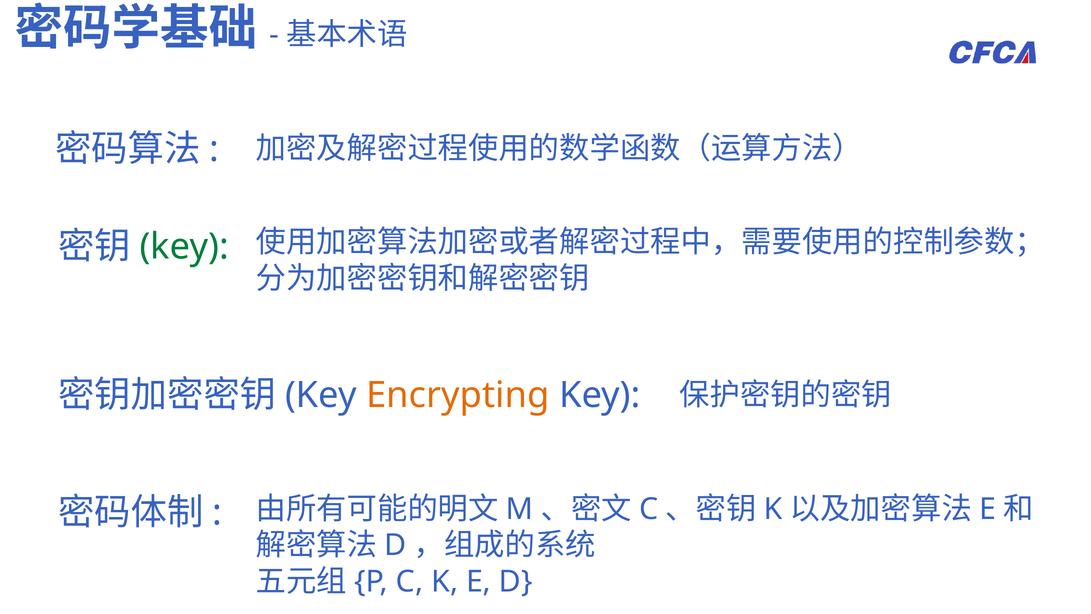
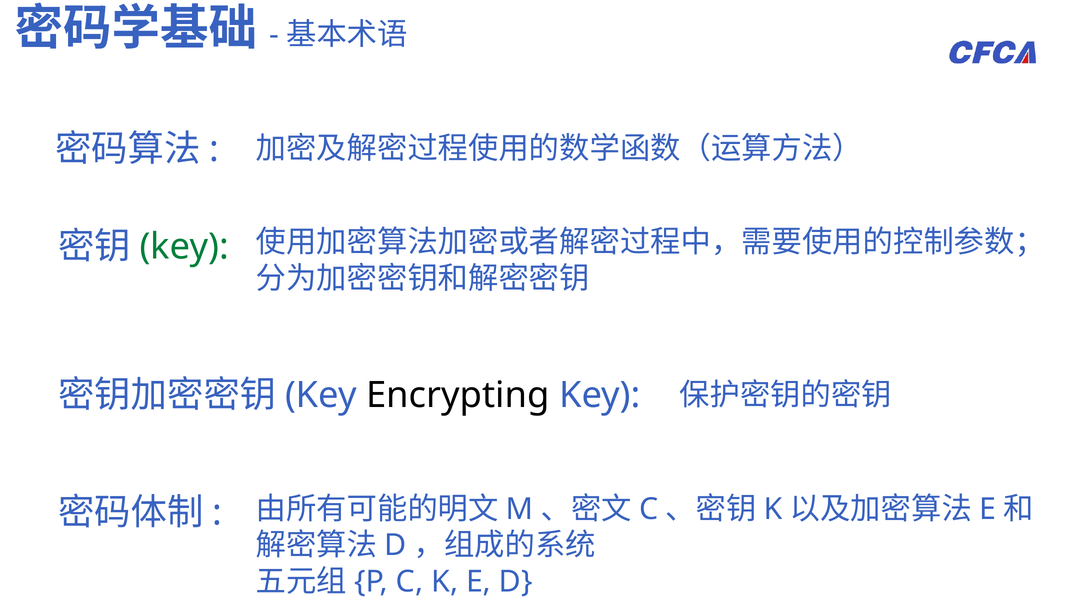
Encrypting colour: orange -> black (458, 395)
